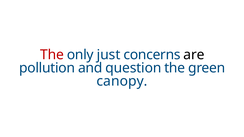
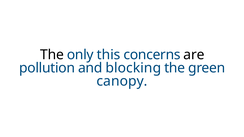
The colour: red -> black (52, 55)
just: just -> this (109, 55)
question: question -> blocking (133, 68)
